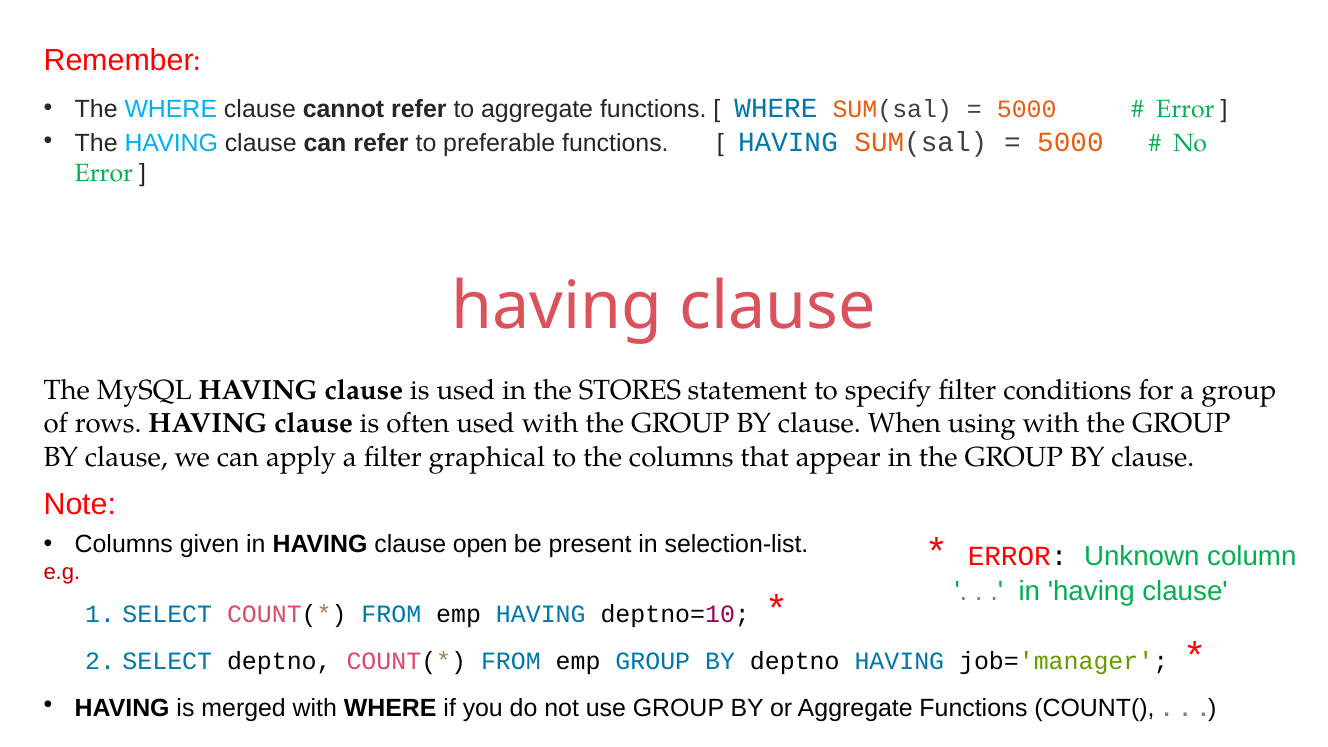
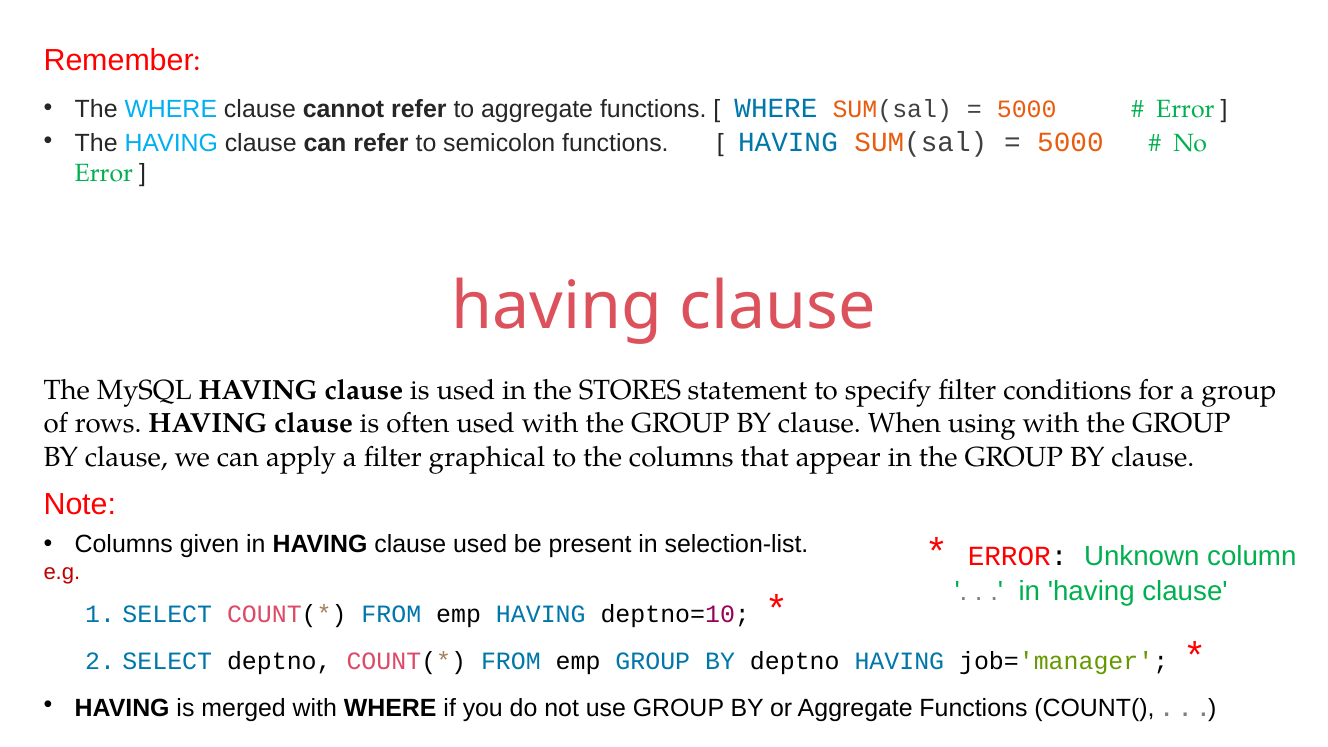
preferable: preferable -> semicolon (499, 143)
clause open: open -> used (480, 544)
